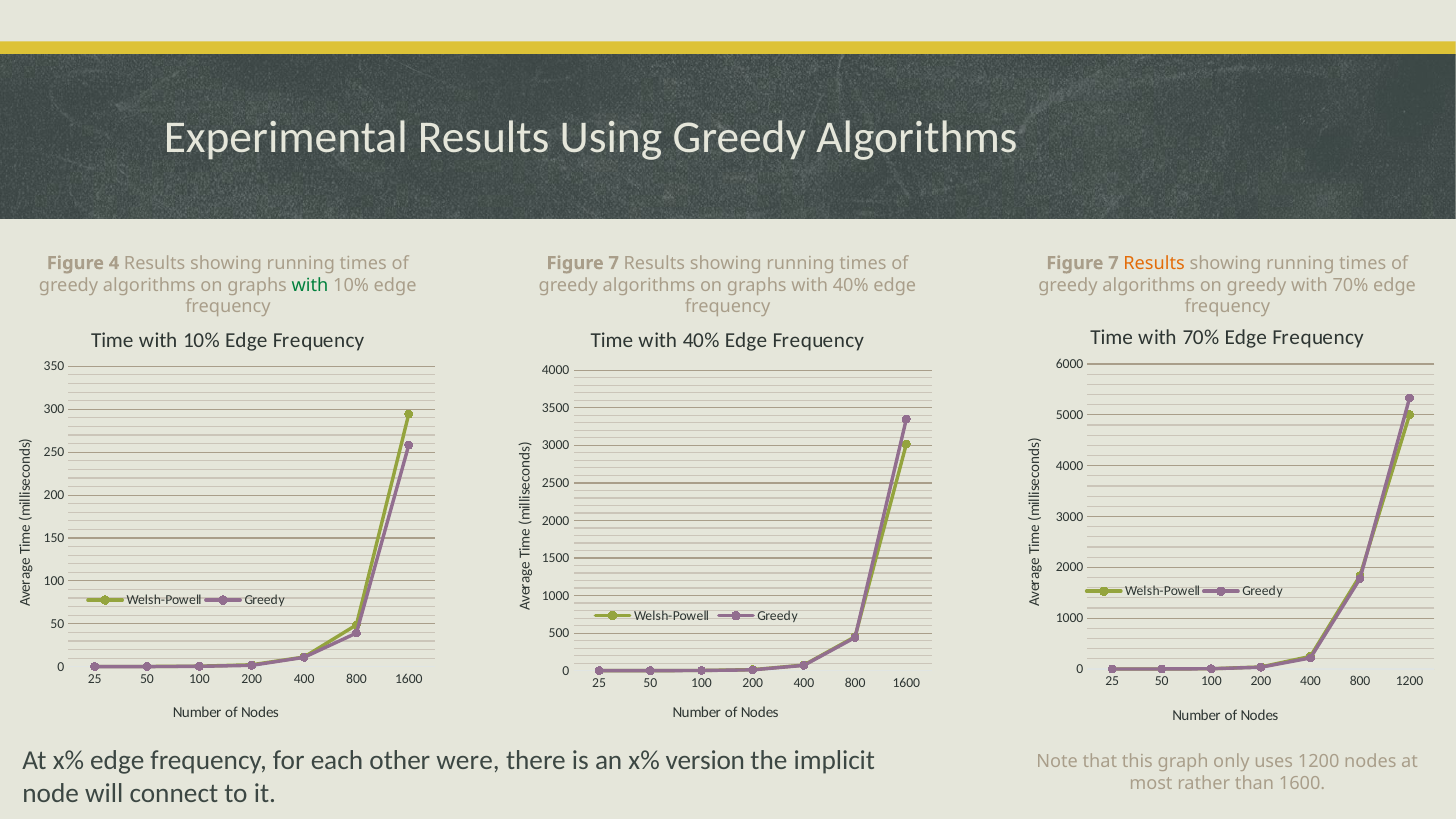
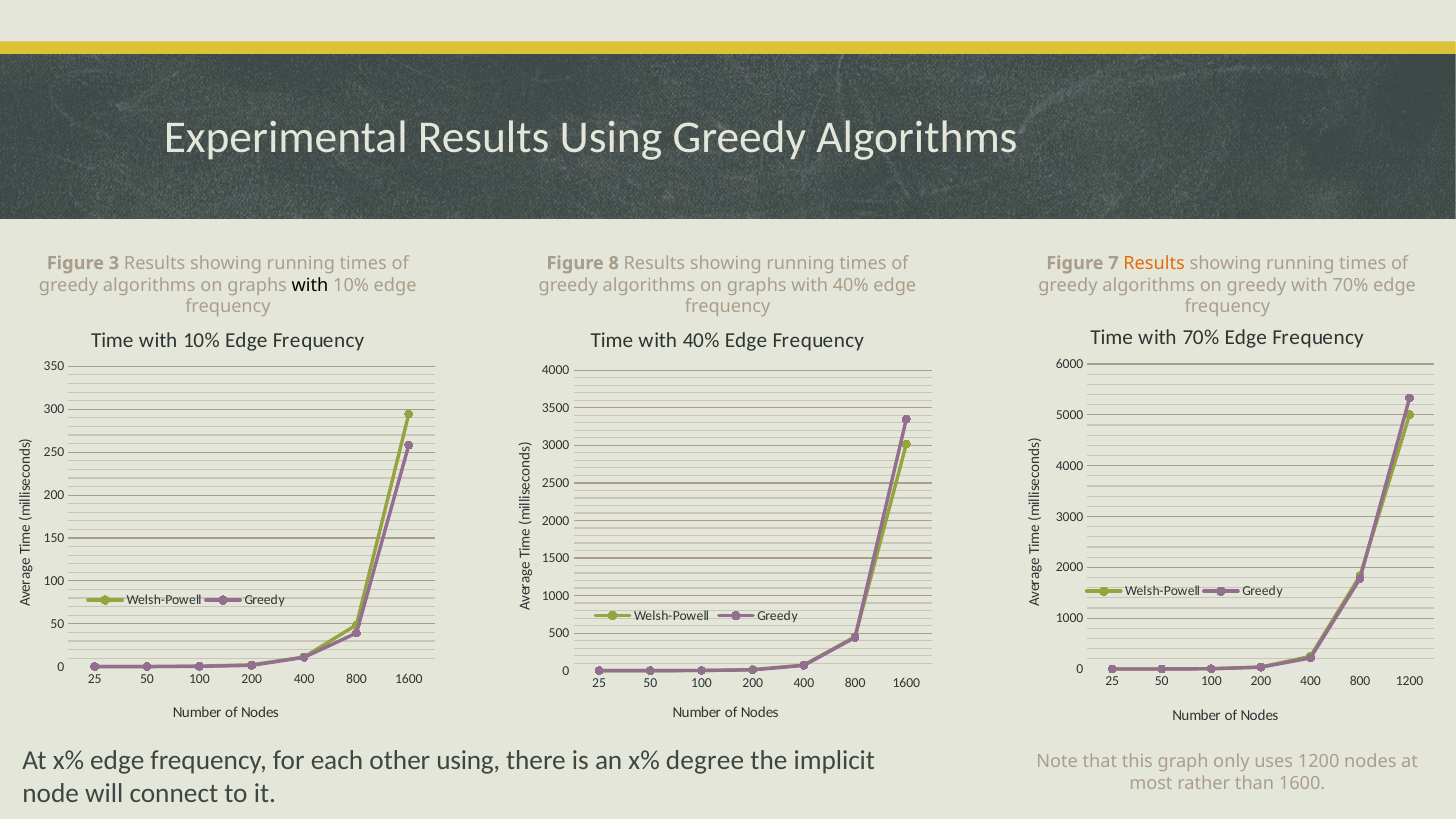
4: 4 -> 3 (114, 263)
7: 7 -> 8 (614, 263)
with colour: green -> black (310, 285)
other were: were -> using (468, 761)
version: version -> degree (705, 761)
